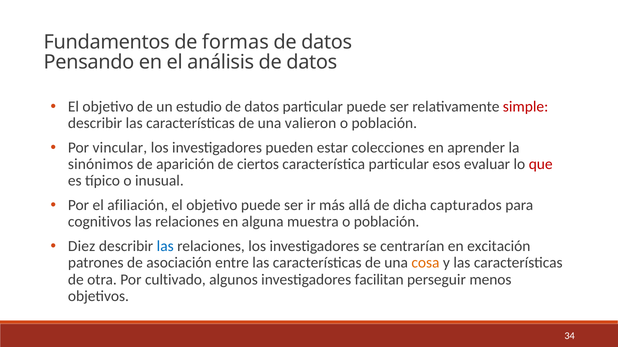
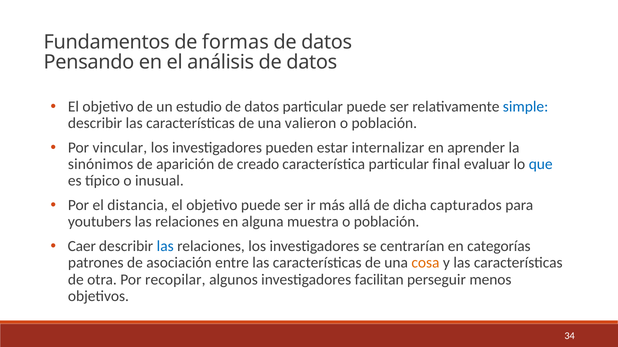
simple colour: red -> blue (526, 107)
colecciones: colecciones -> internalizar (388, 148)
ciertos: ciertos -> creado (258, 164)
esos: esos -> final (446, 164)
que colour: red -> blue (541, 164)
afiliación: afiliación -> distancia (138, 206)
cognitivos: cognitivos -> youtubers (100, 222)
Diez: Diez -> Caer (82, 247)
excitación: excitación -> categorías (499, 247)
cultivado: cultivado -> recopilar (175, 280)
